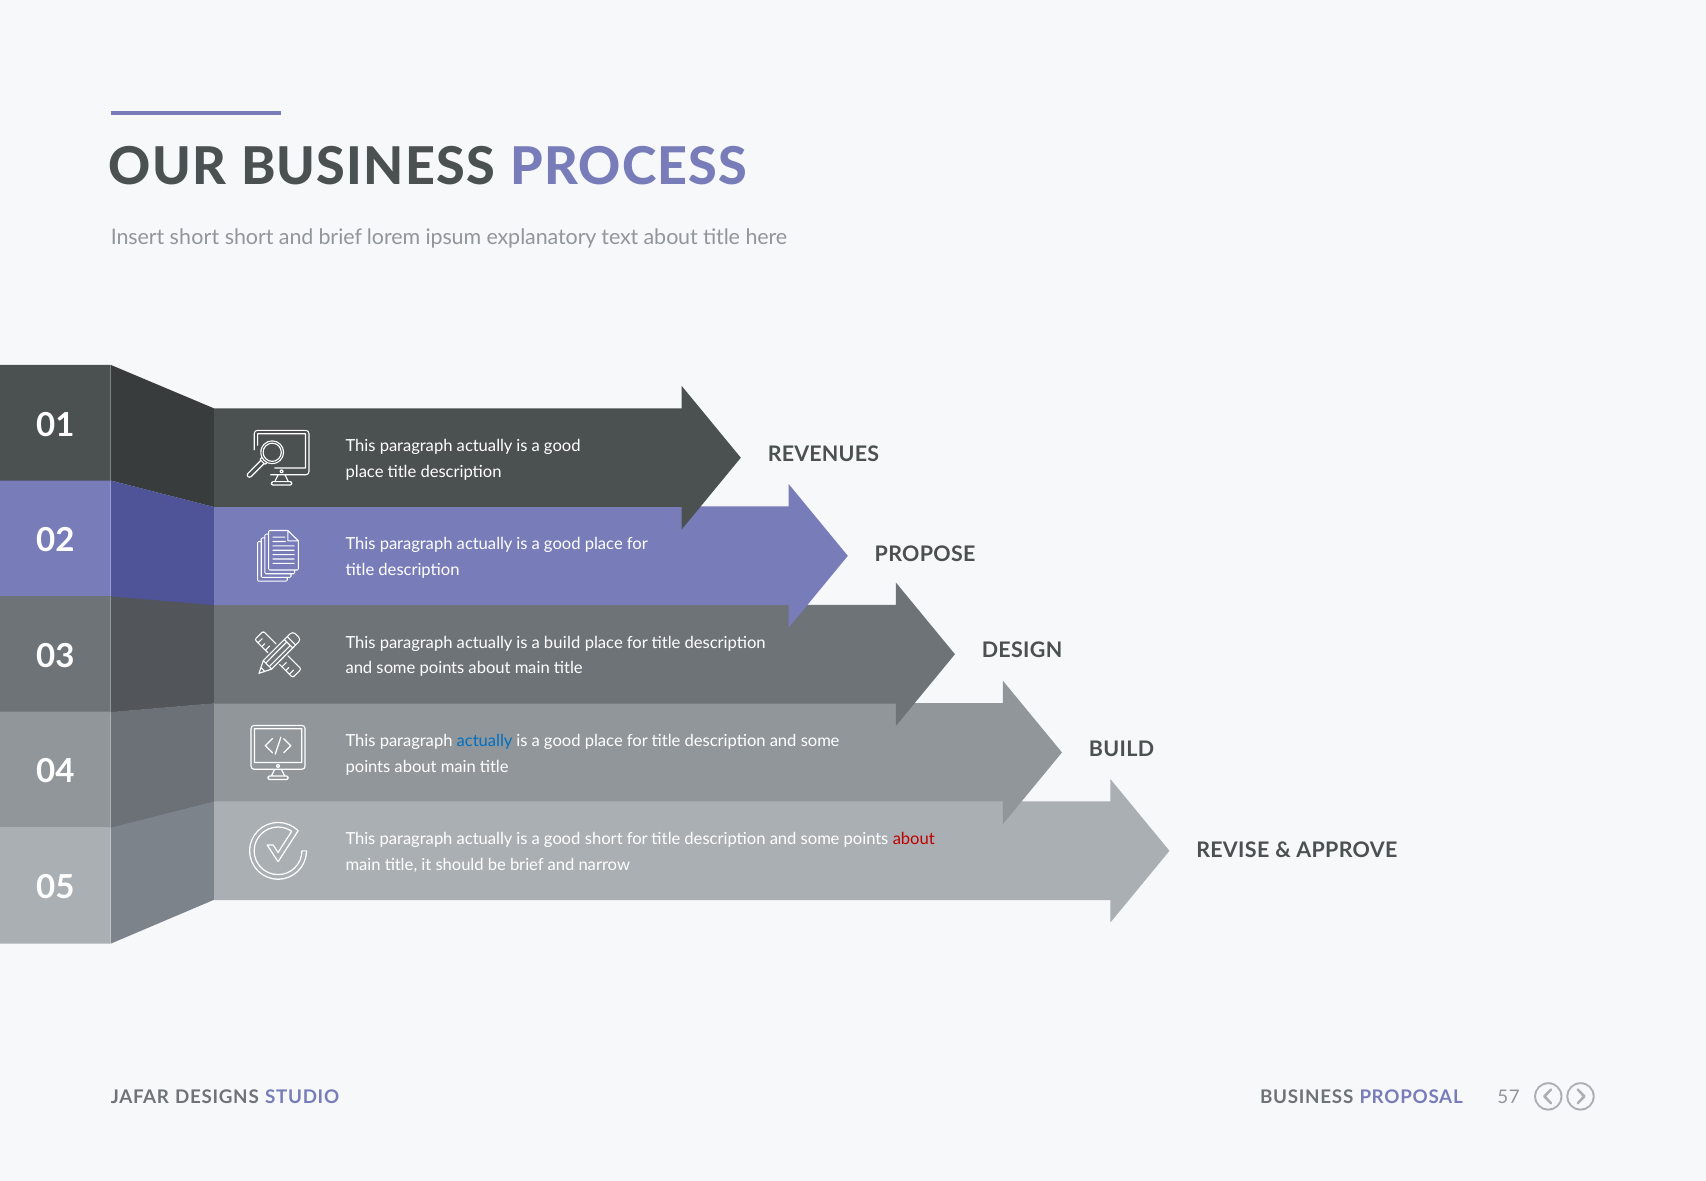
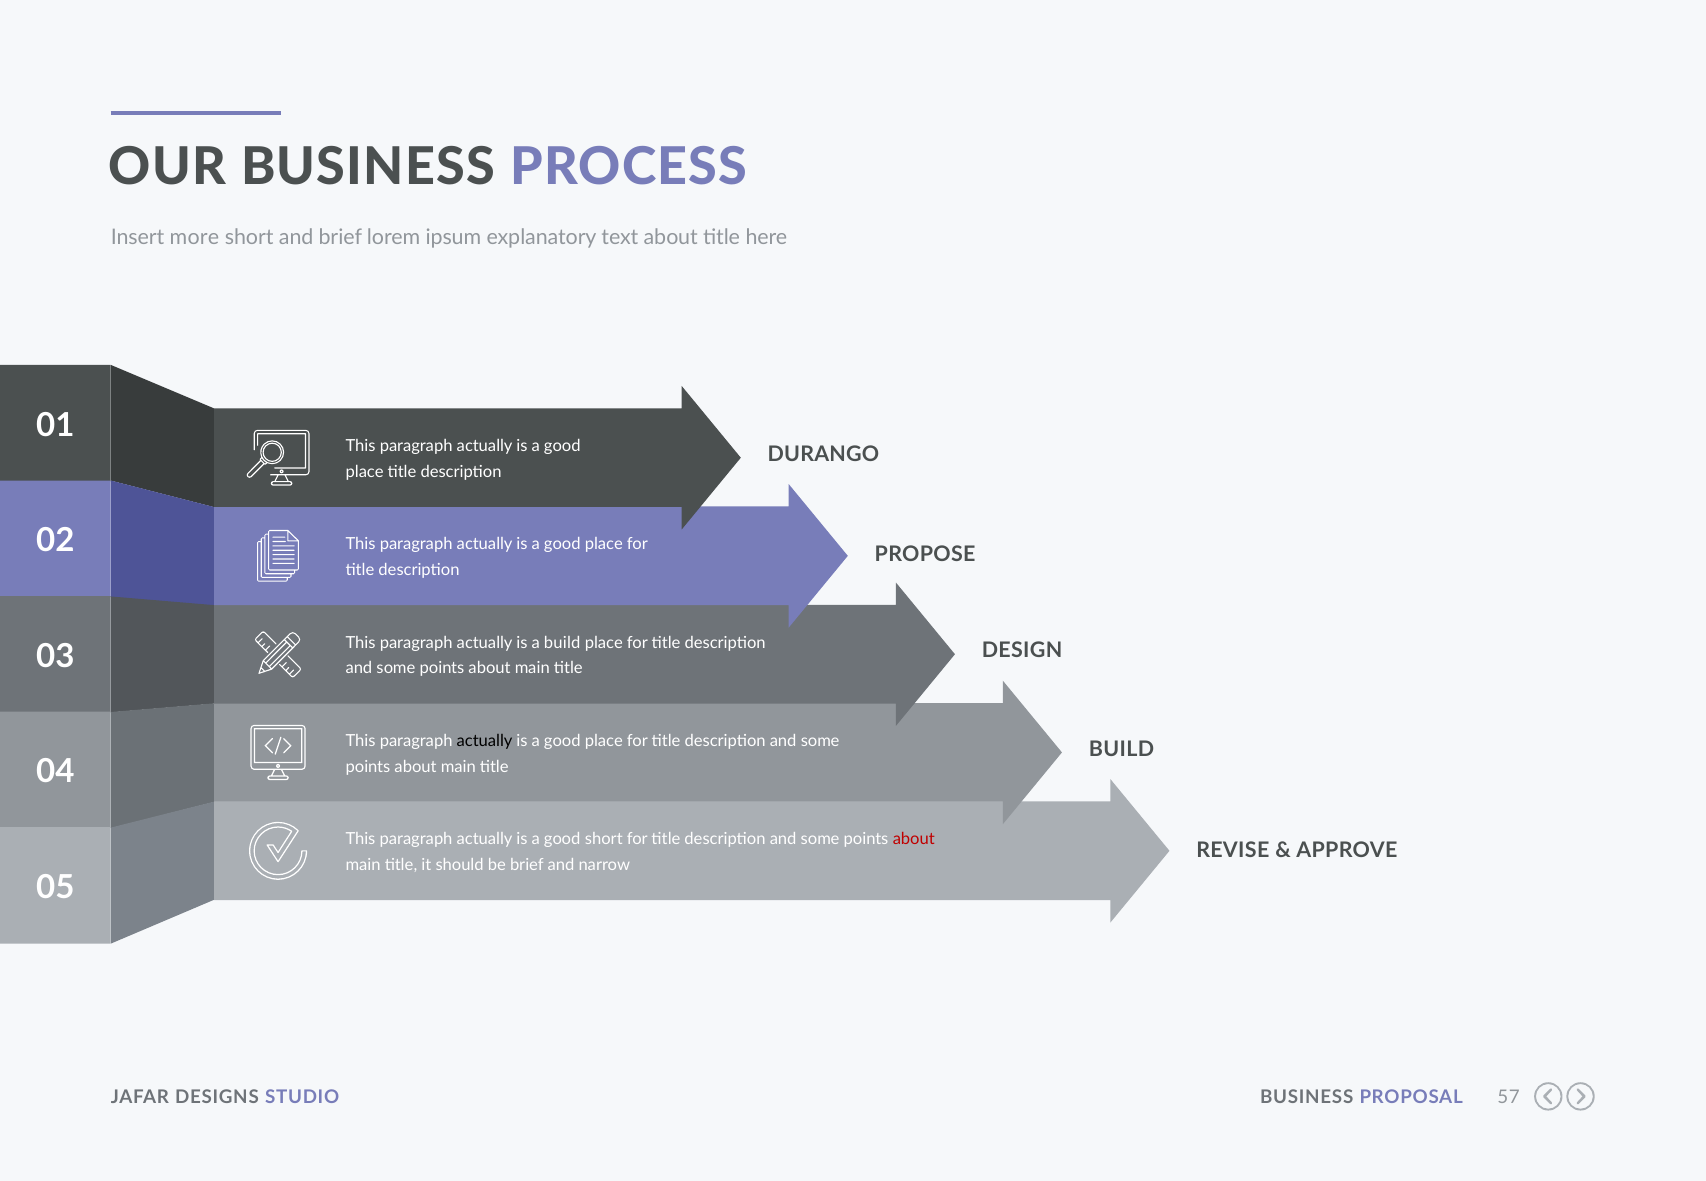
Insert short: short -> more (194, 237)
REVENUES: REVENUES -> DURANGO (823, 454)
actually colour: blue -> black (485, 741)
